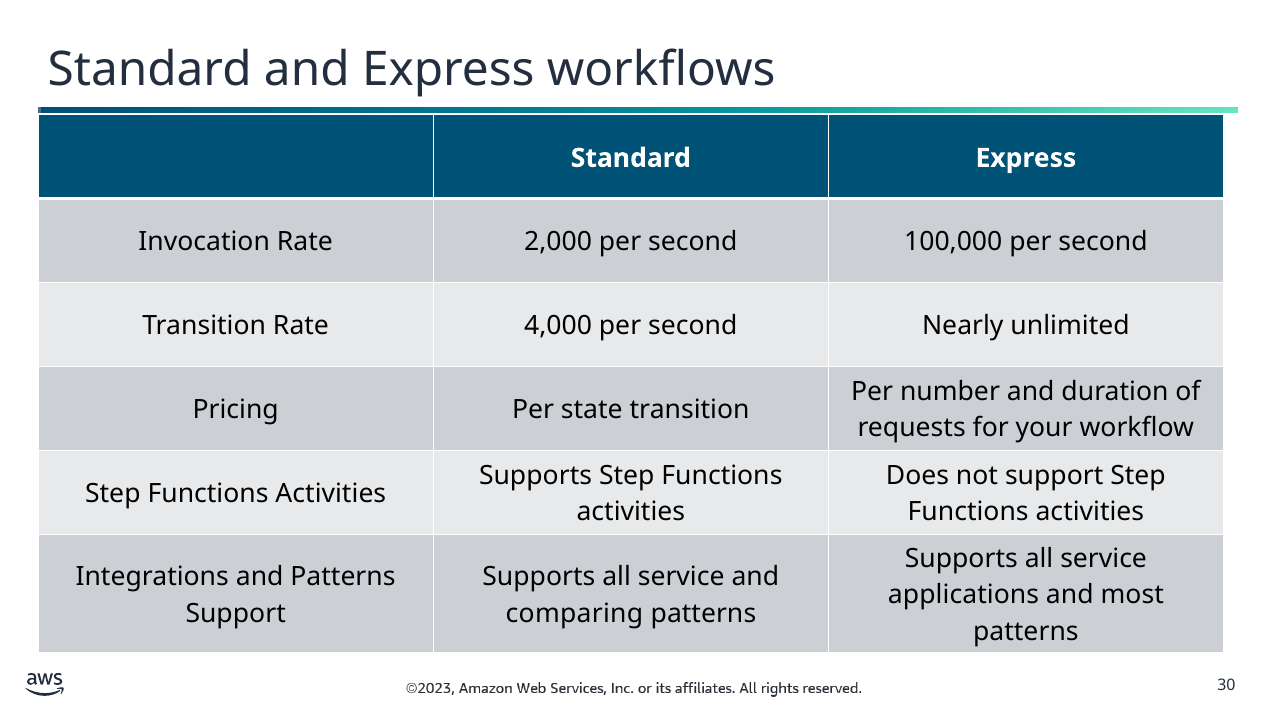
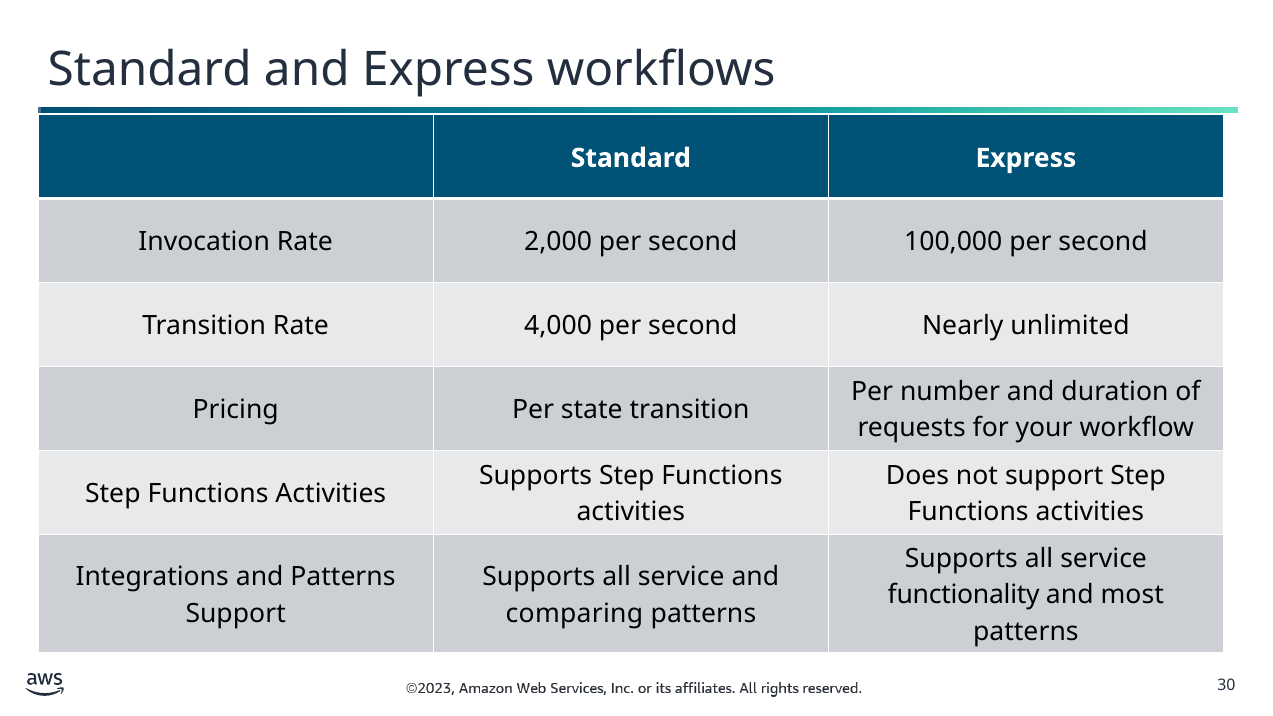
applications: applications -> functionality (964, 595)
